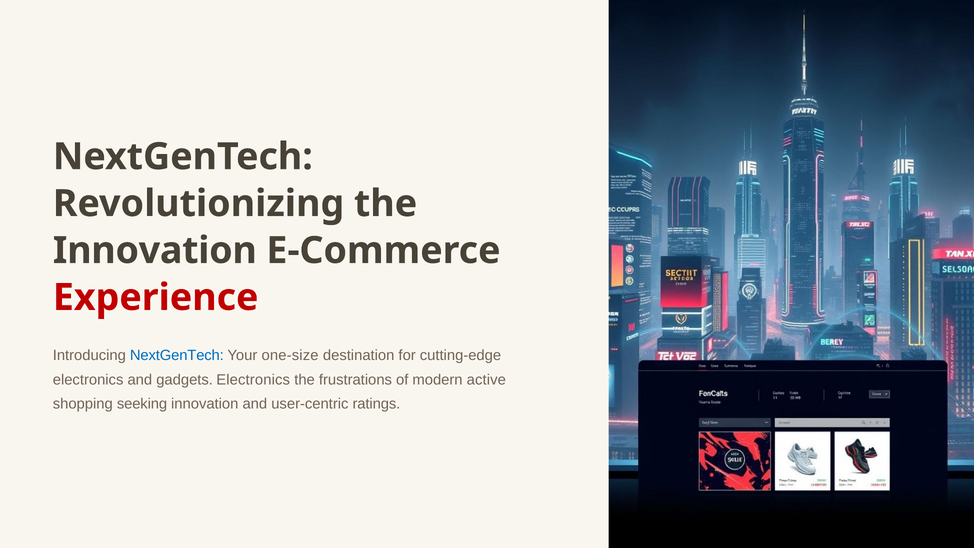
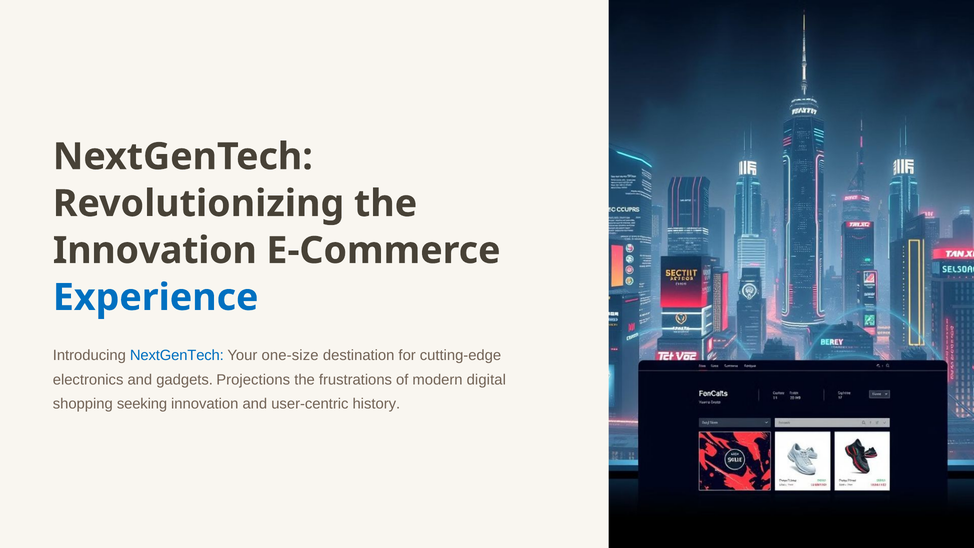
Experience colour: red -> blue (156, 297)
gadgets Electronics: Electronics -> Projections (253, 380)
active: active -> digital (486, 380)
ratings: ratings -> history (376, 404)
